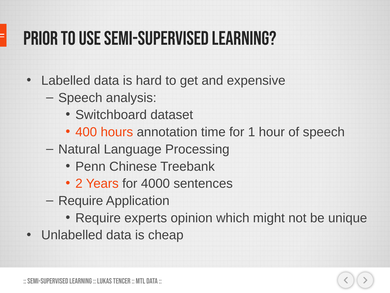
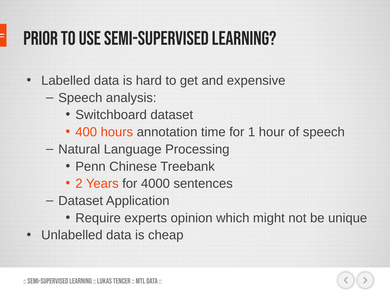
Require: Require -> Dataset (81, 200)
